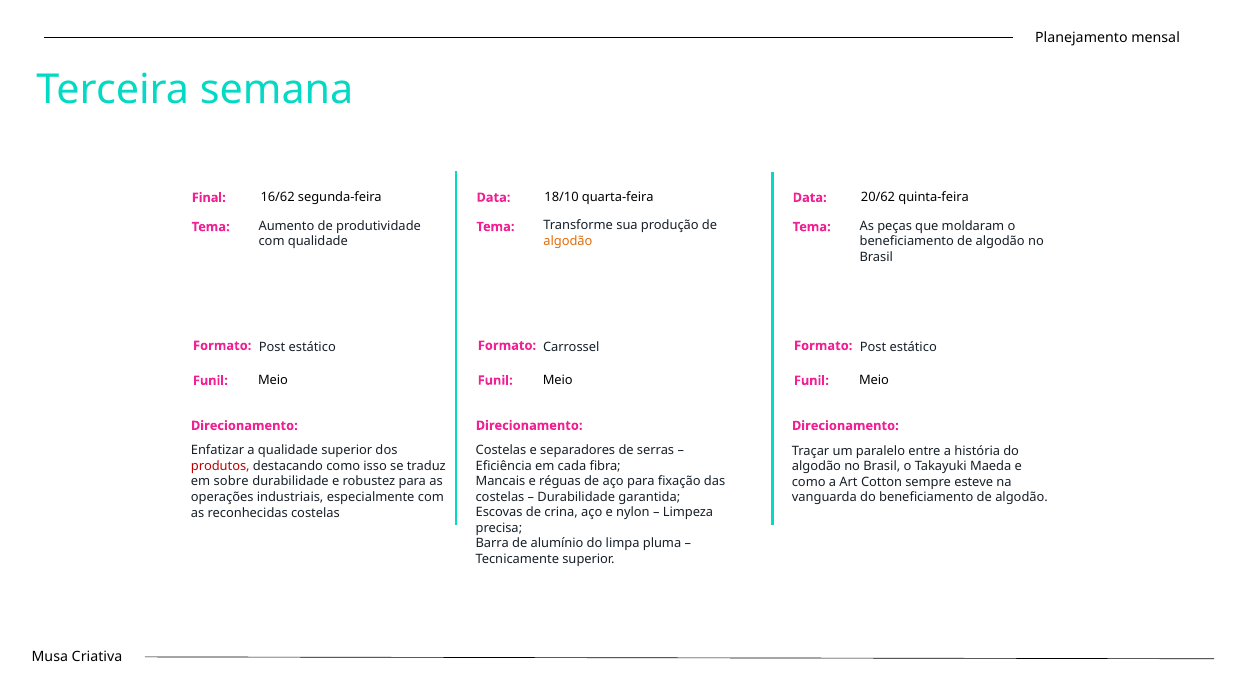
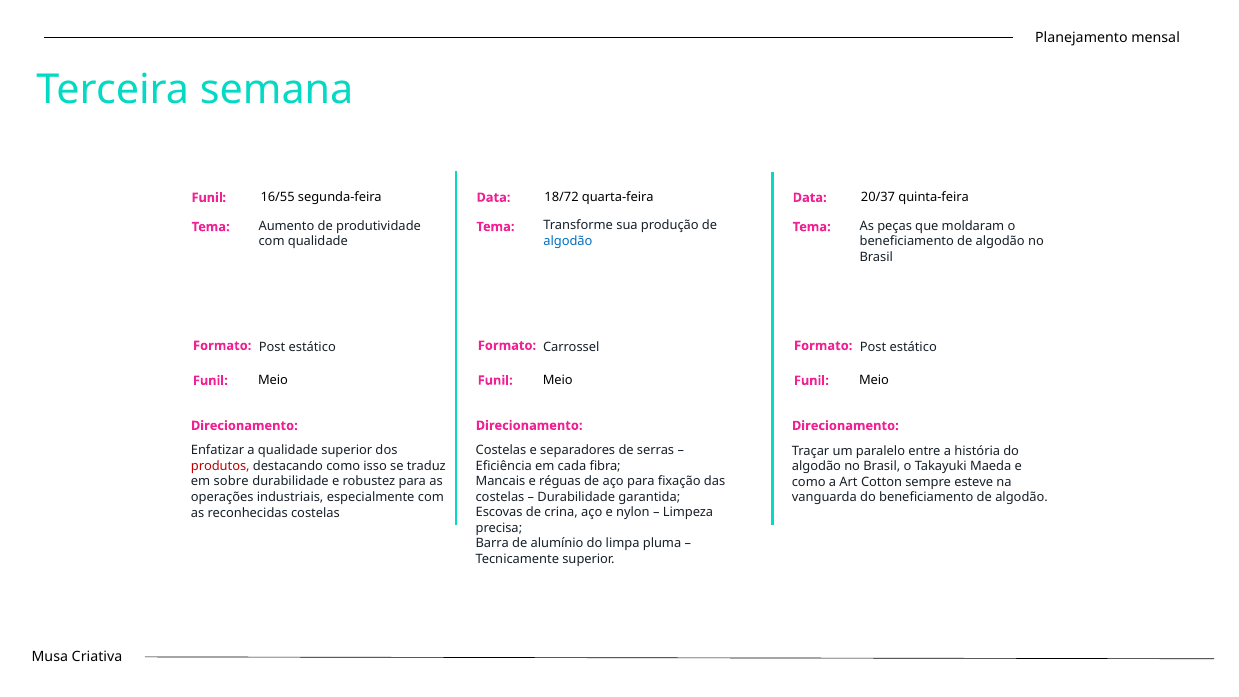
18/10: 18/10 -> 18/72 (562, 197)
16/62: 16/62 -> 16/55 (278, 198)
20/62: 20/62 -> 20/37 (878, 198)
Final: Final -> Funil (209, 198)
algodão colour: orange -> blue (568, 241)
